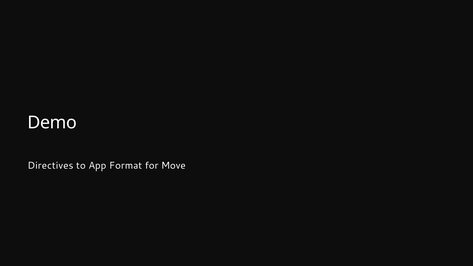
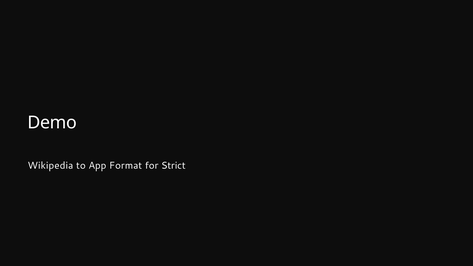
Directives: Directives -> Wikipedia (50, 166)
Move: Move -> Strict (173, 166)
